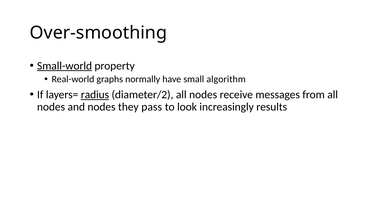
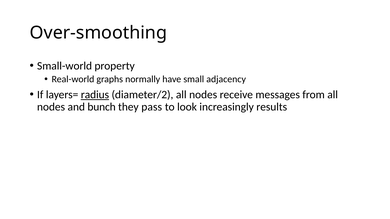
Small-world underline: present -> none (65, 66)
algorithm: algorithm -> adjacency (226, 79)
and nodes: nodes -> bunch (102, 107)
